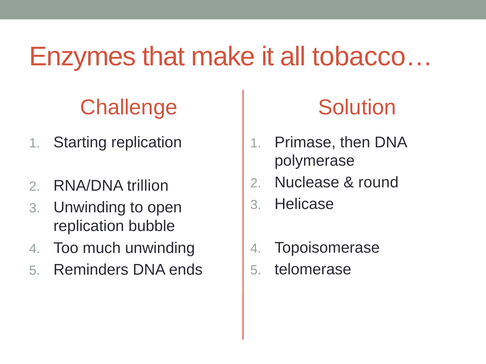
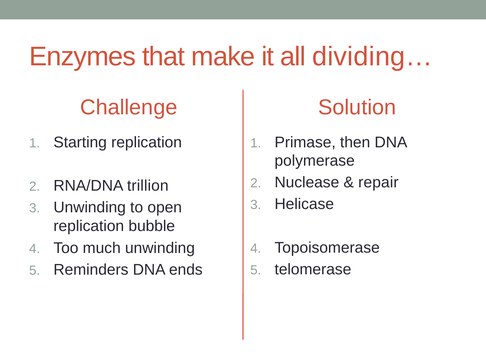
tobacco…: tobacco… -> dividing… (372, 57)
round: round -> repair (378, 183)
